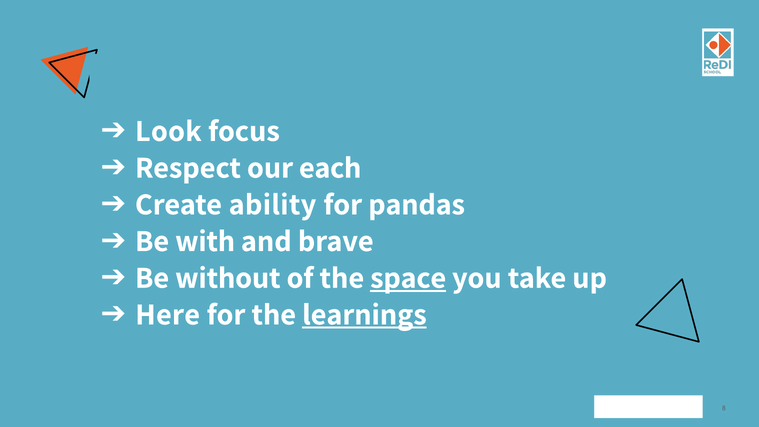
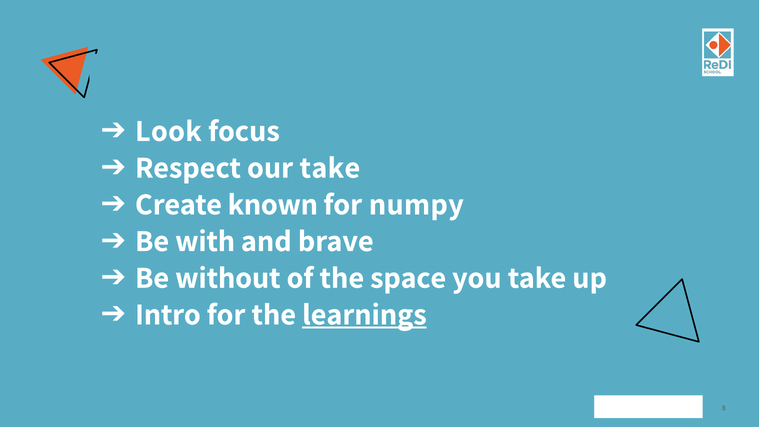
our each: each -> take (330, 168)
ability: ability -> known (273, 204)
pandas: pandas -> numpy (416, 204)
space underline: present -> none (408, 278)
Here: Here -> Intro (168, 314)
